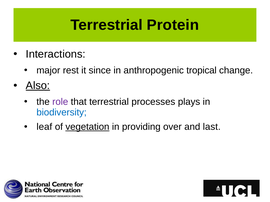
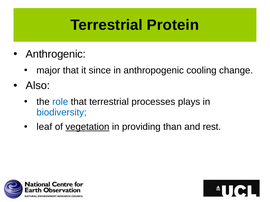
Interactions: Interactions -> Anthrogenic (56, 54)
major rest: rest -> that (71, 70)
tropical: tropical -> cooling (201, 70)
Also underline: present -> none (38, 86)
role colour: purple -> blue (60, 102)
over: over -> than (172, 127)
last: last -> rest (212, 127)
